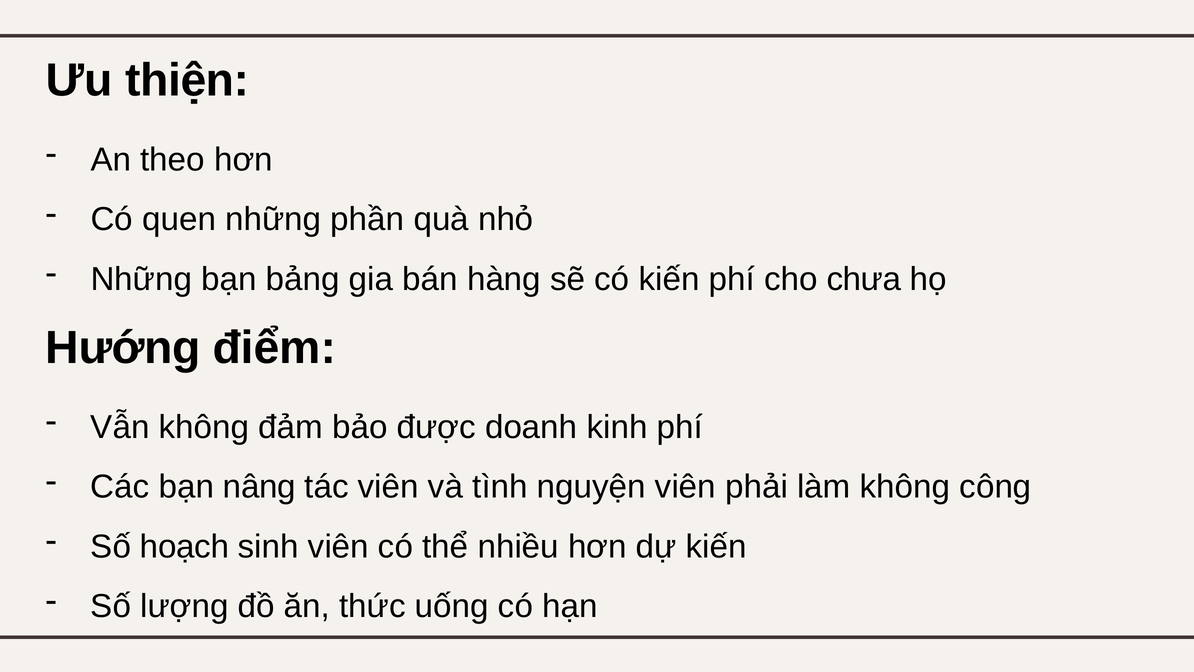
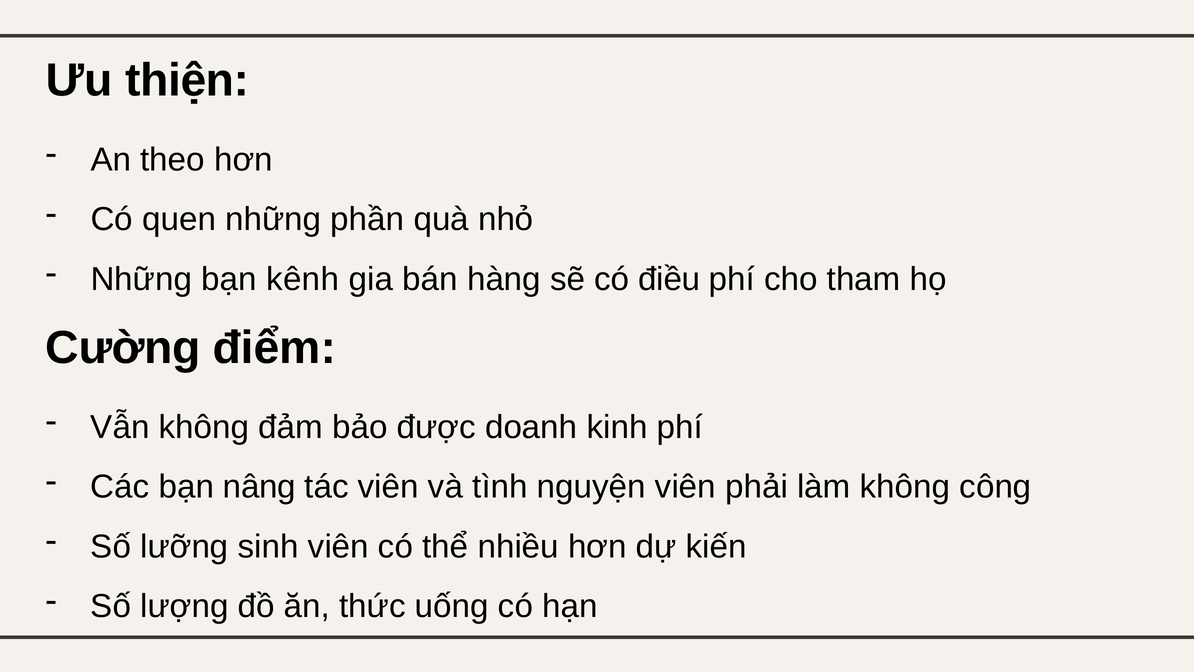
bảng: bảng -> kênh (303, 279)
có kiến: kiến -> điều (669, 279)
chưa: chưa -> tham (864, 279)
Hướng: Hướng -> Cường (123, 348)
hoạch: hoạch -> lưỡng (184, 546)
